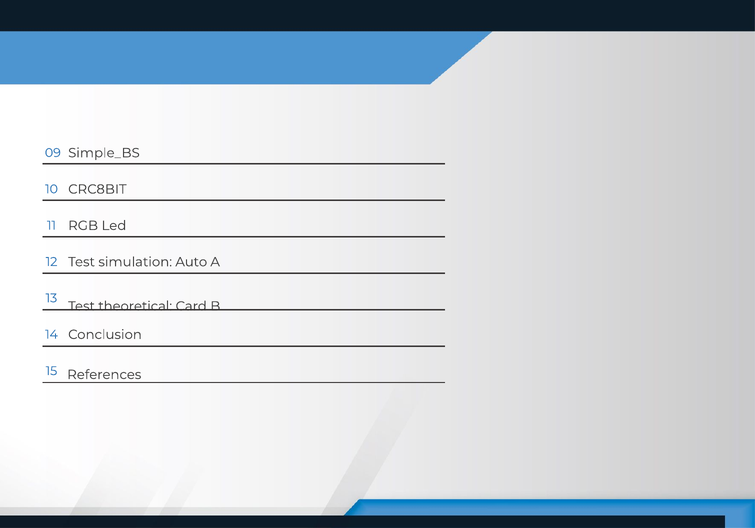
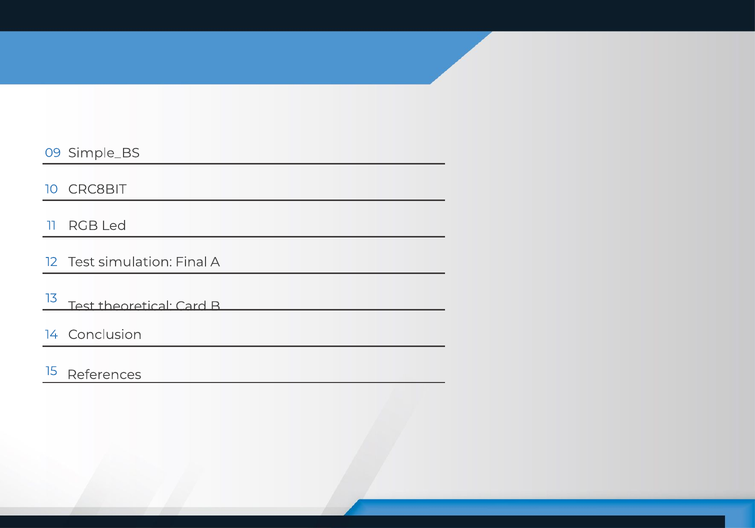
Auto: Auto -> Final (191, 262)
